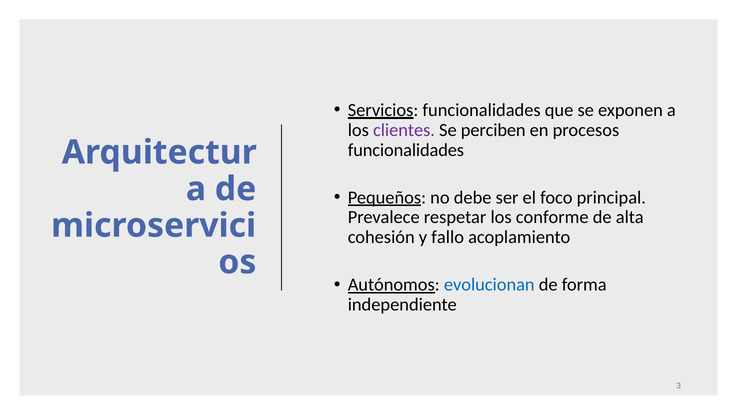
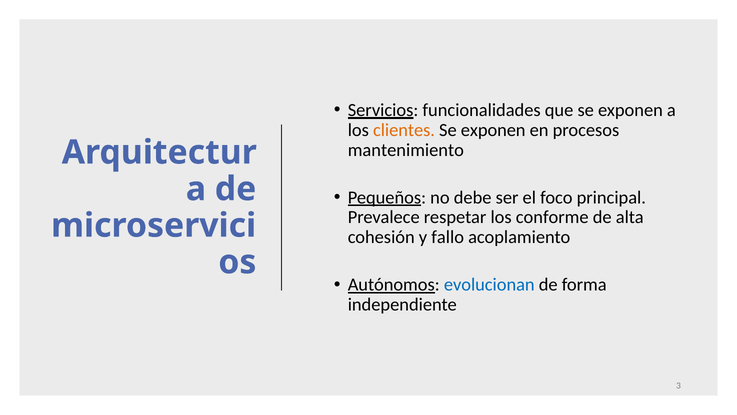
clientes colour: purple -> orange (404, 130)
perciben: perciben -> exponen (493, 130)
funcionalidades: funcionalidades -> mantenimiento (406, 150)
